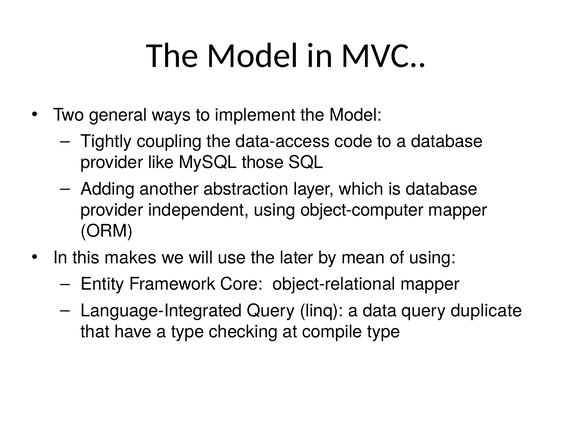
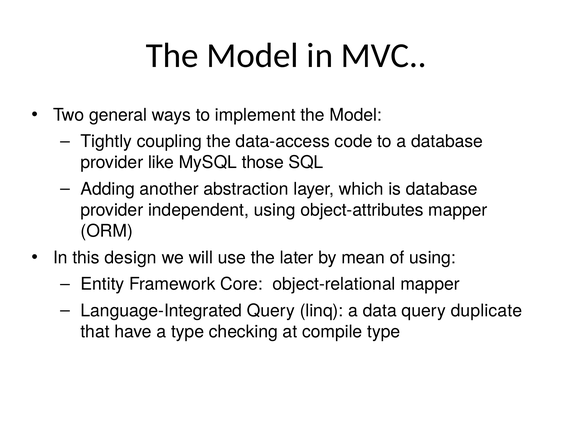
object-computer: object-computer -> object-attributes (362, 210)
makes: makes -> design (131, 257)
